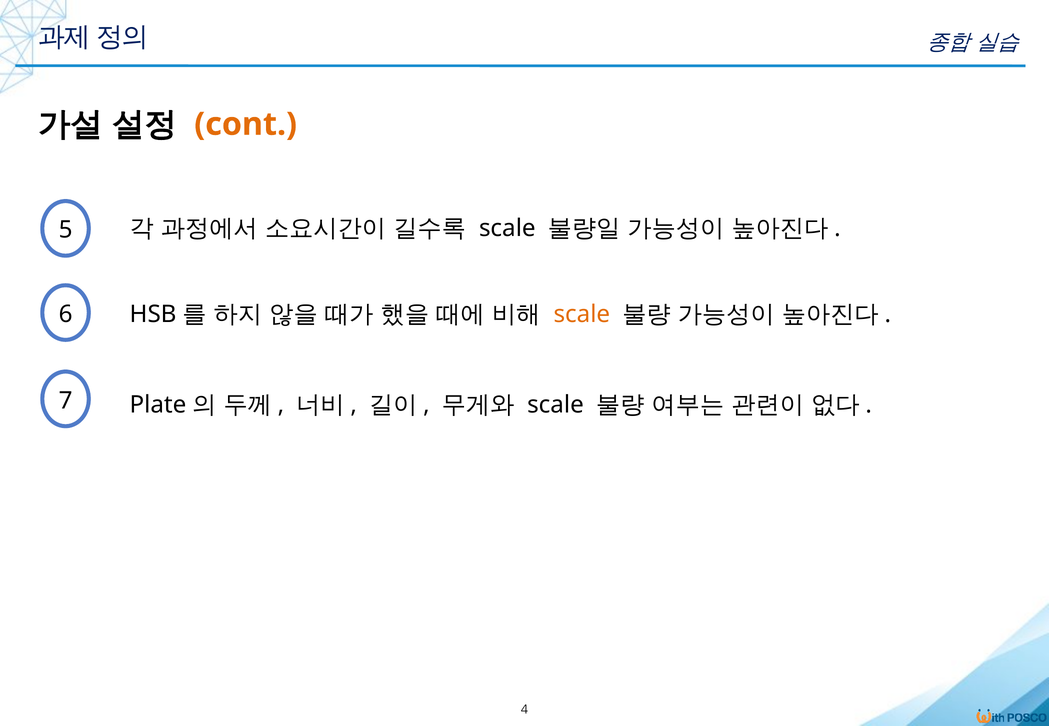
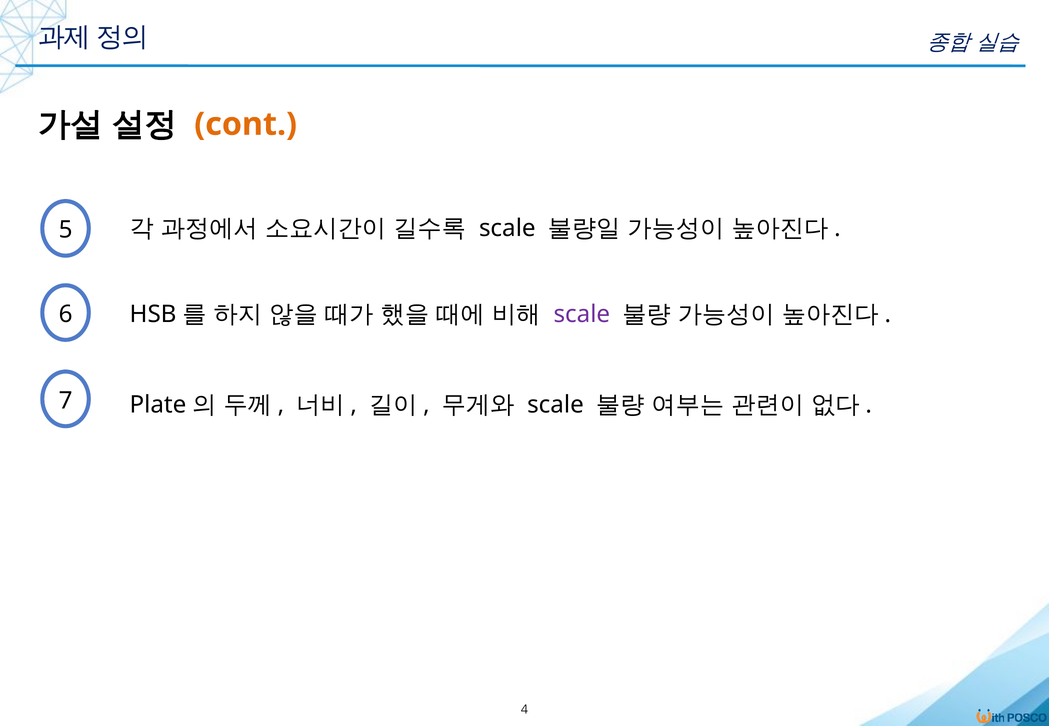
scale colour: orange -> purple (582, 315)
